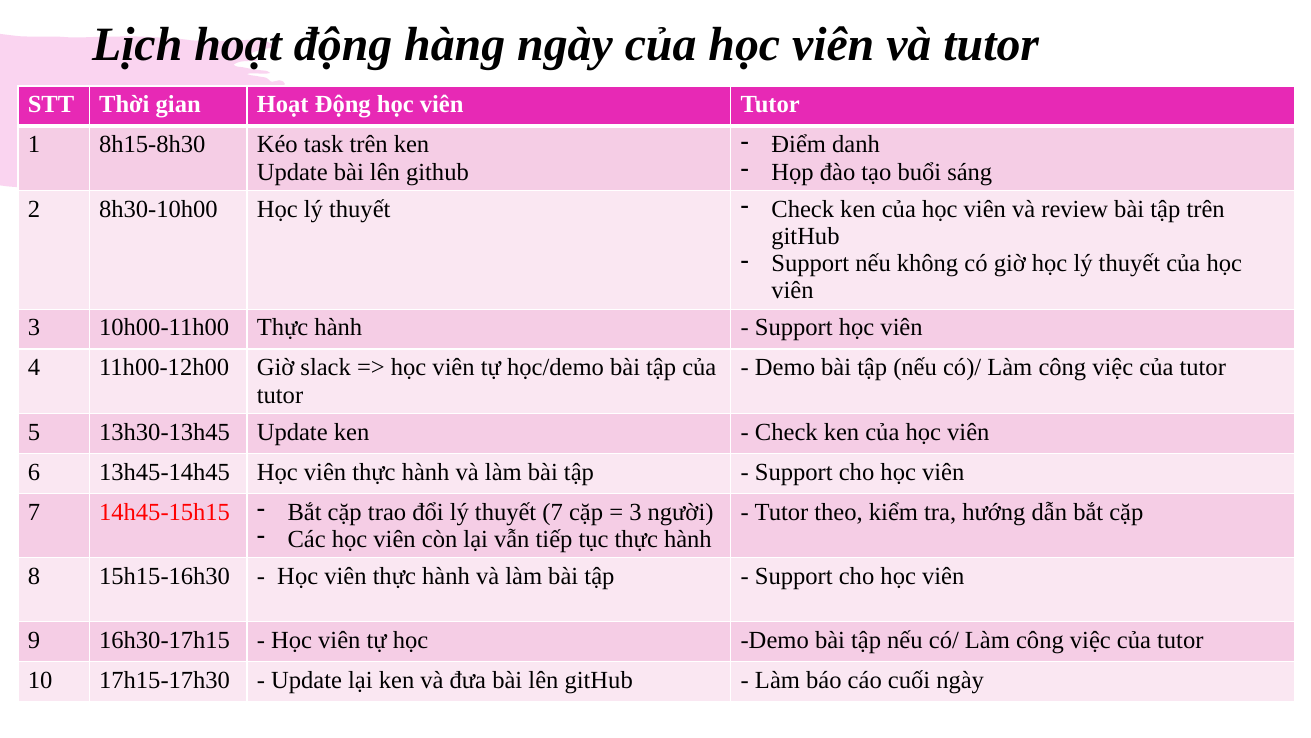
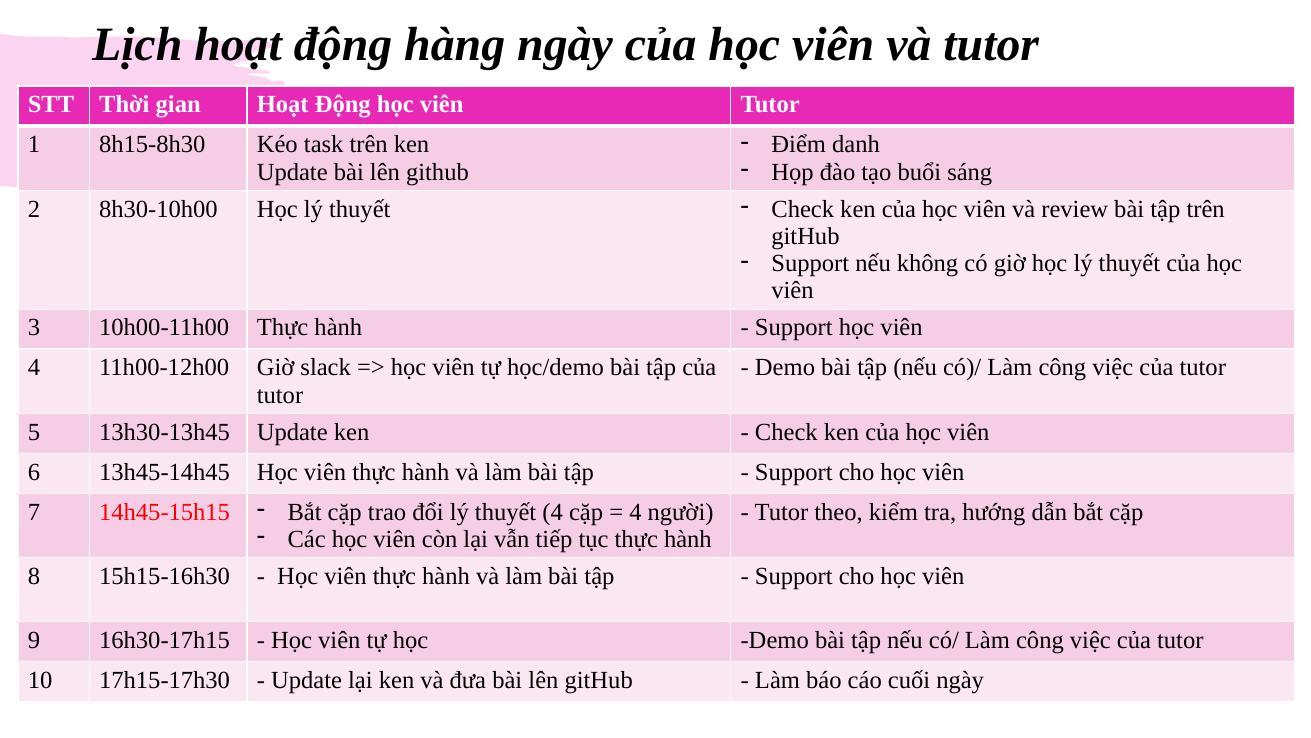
thuyết 7: 7 -> 4 (553, 512)
3: 3 -> 4 (635, 512)
